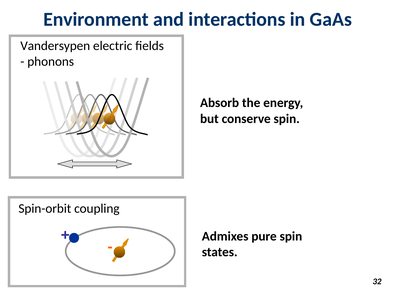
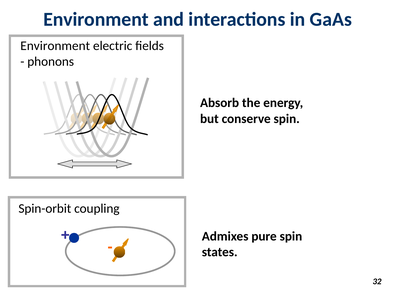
Vandersypen: Vandersypen -> Environment (55, 46)
